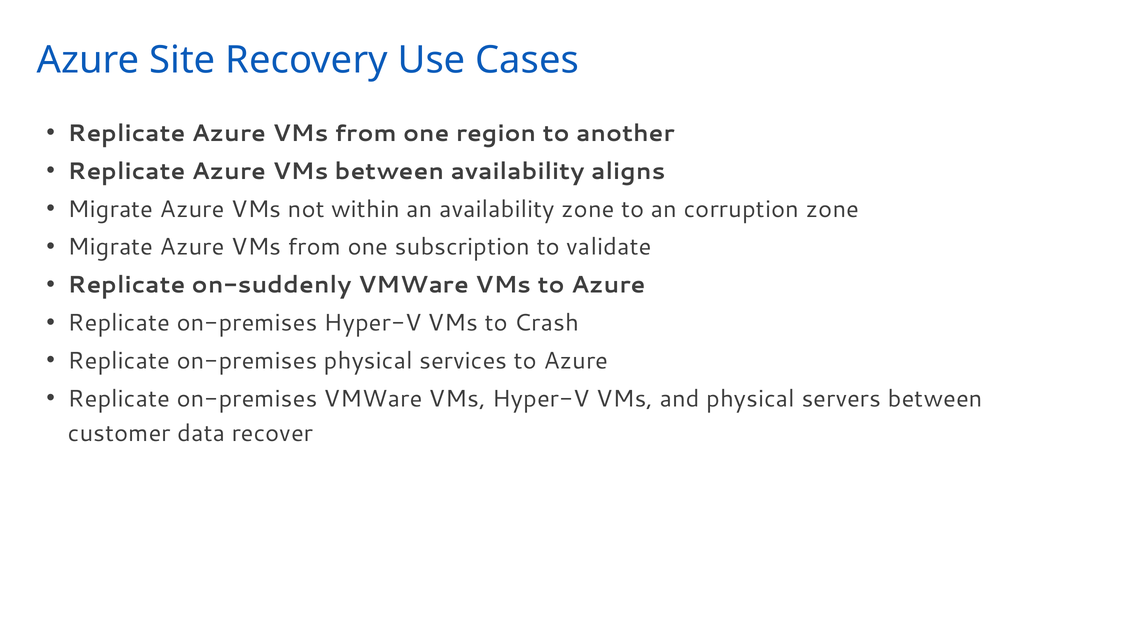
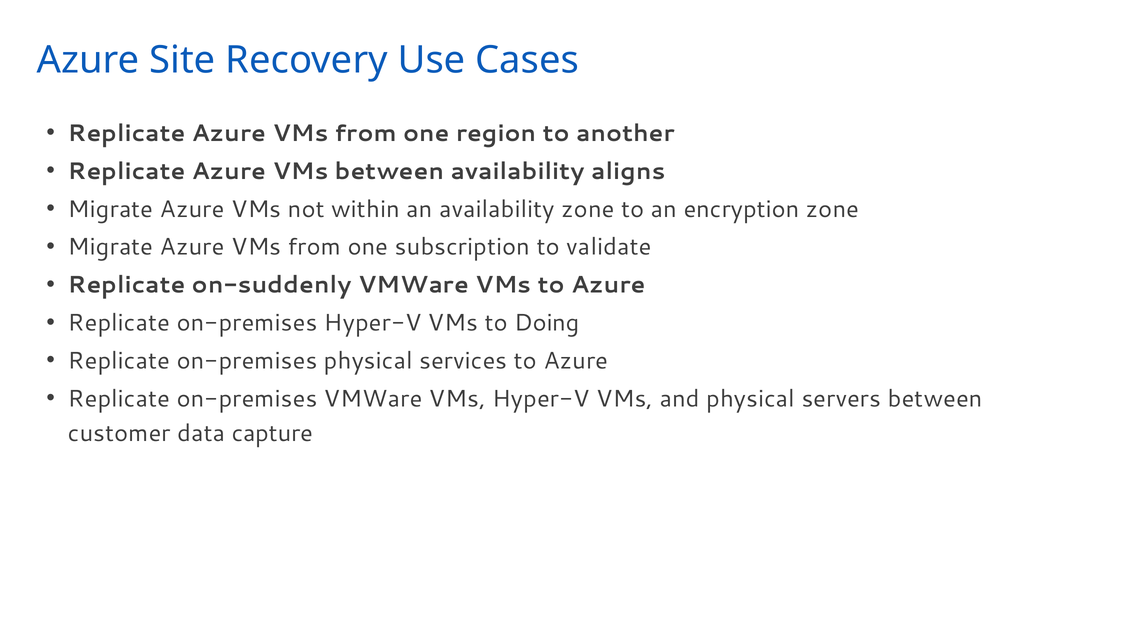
corruption: corruption -> encryption (741, 209)
Crash: Crash -> Doing (547, 323)
recover: recover -> capture (272, 434)
